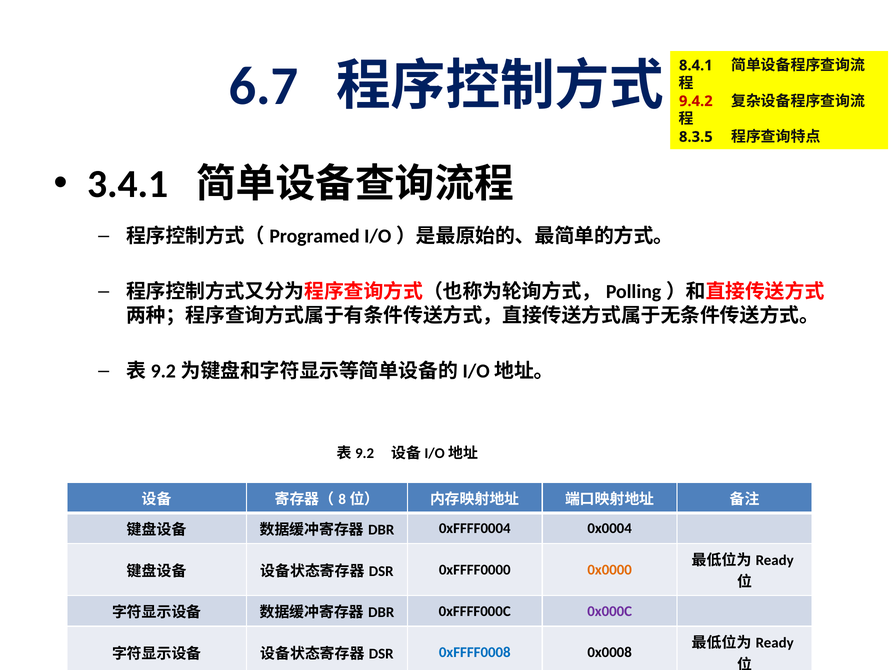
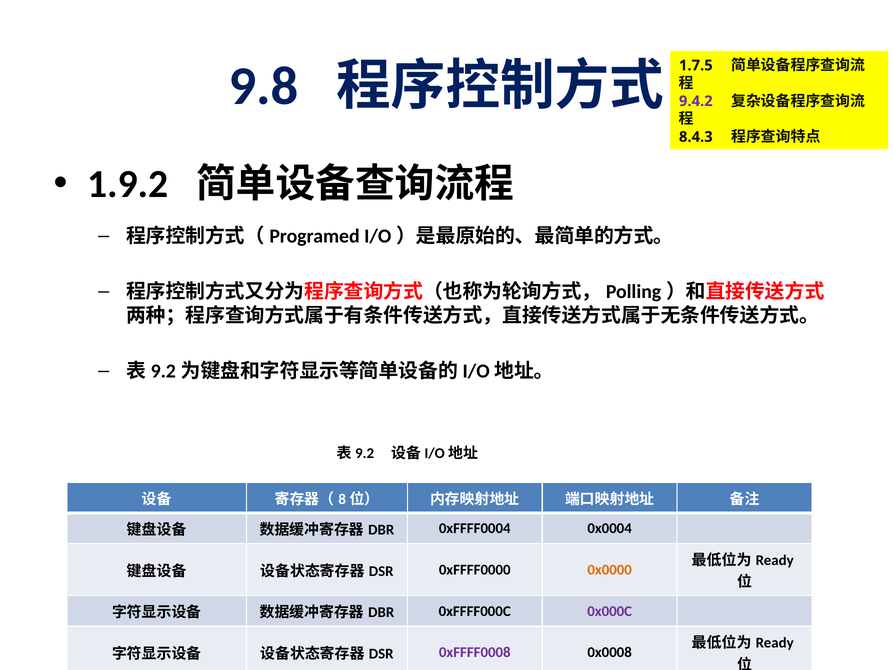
6.7: 6.7 -> 9.8 (264, 86)
8.4.1: 8.4.1 -> 1.7.5 (696, 65)
9.4.2 colour: red -> purple (696, 101)
8.3.5: 8.3.5 -> 8.4.3 (696, 137)
3.4.1: 3.4.1 -> 1.9.2 (128, 184)
0xFFFF0008 colour: blue -> purple (475, 652)
